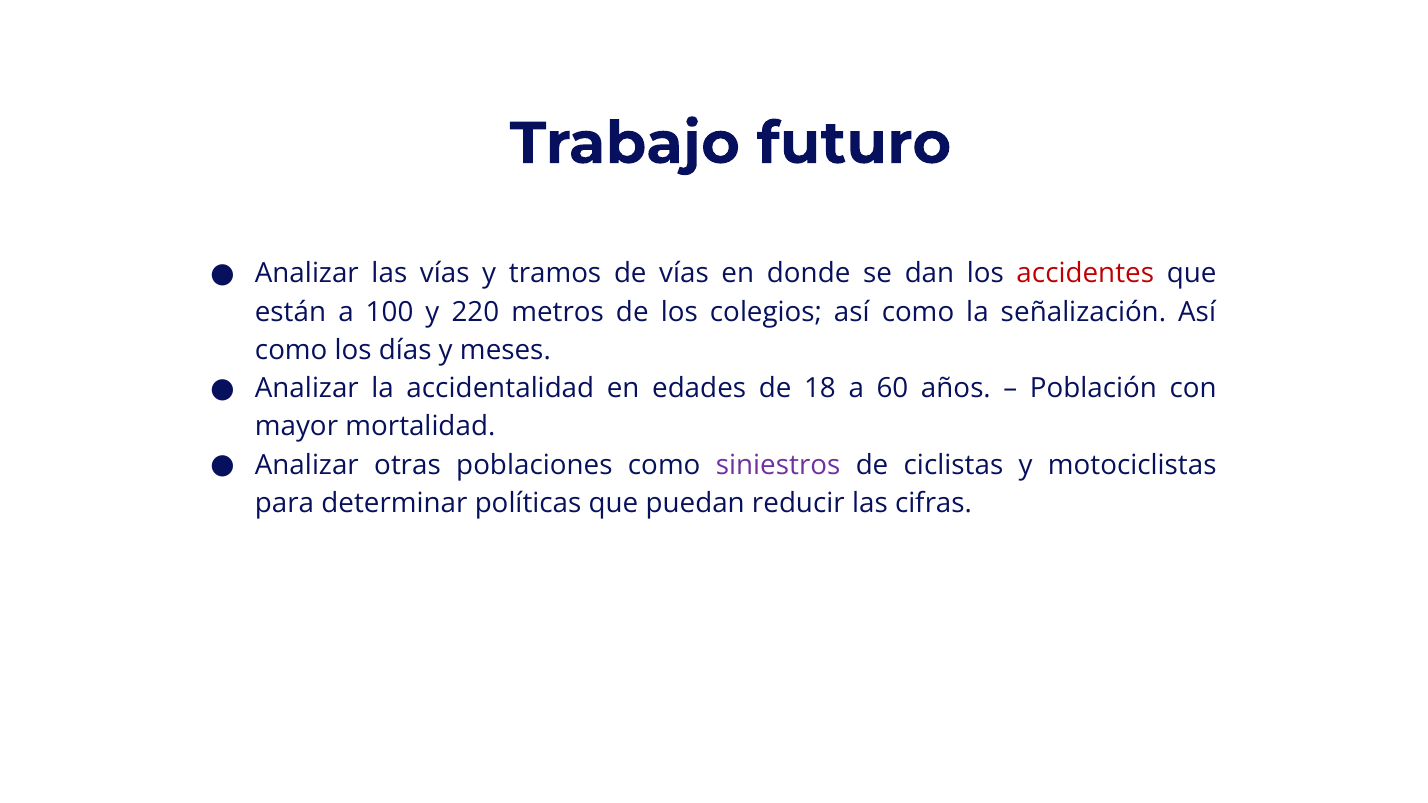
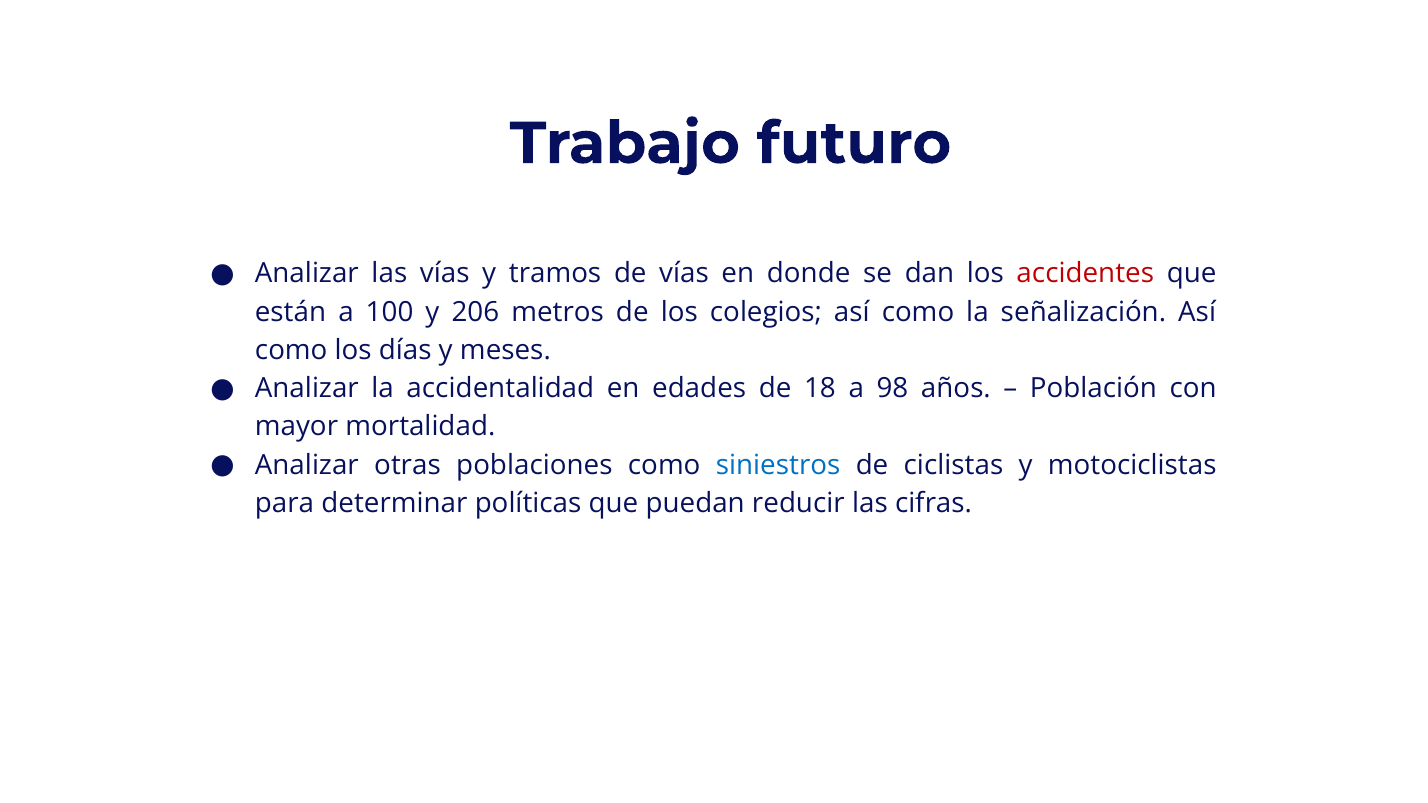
220: 220 -> 206 (475, 312)
60: 60 -> 98 (892, 389)
siniestros colour: purple -> blue (778, 465)
